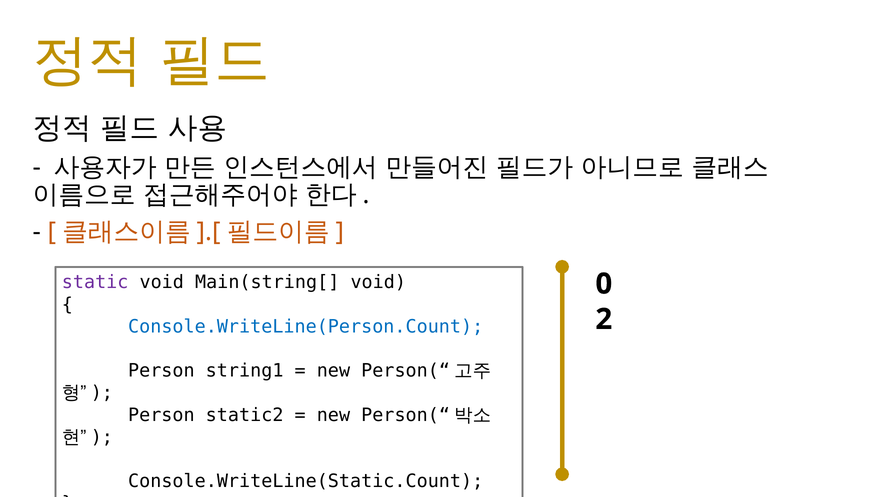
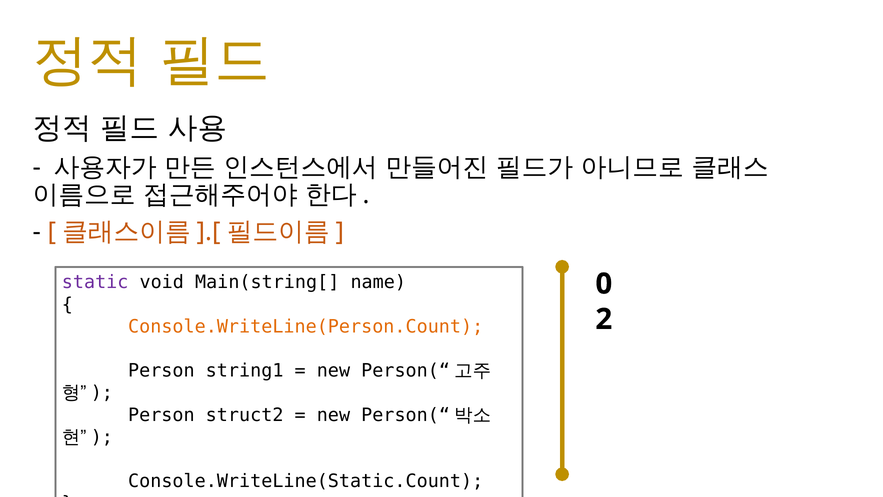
Main(string[ void: void -> name (378, 282)
Console.WriteLine(Person.Count colour: blue -> orange (306, 326)
static2: static2 -> struct2 (245, 415)
